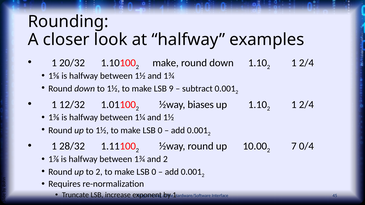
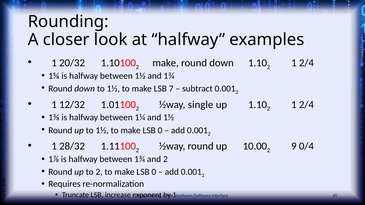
9: 9 -> 7 (171, 89)
biases: biases -> single (201, 105)
7: 7 -> 9 (294, 146)
